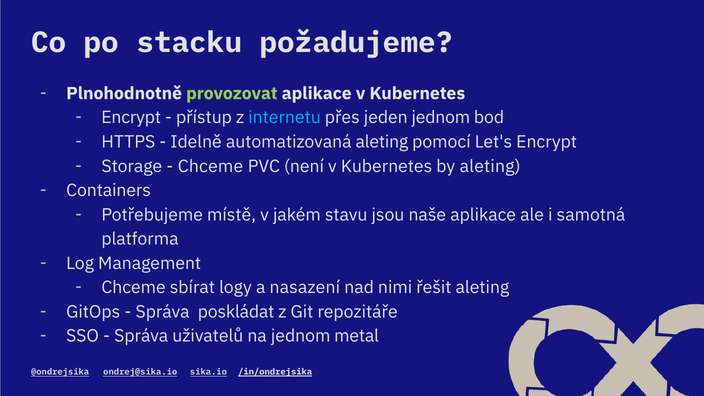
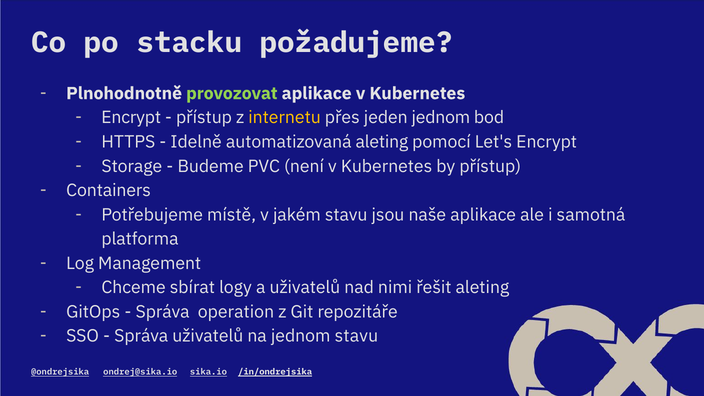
internetu colour: light blue -> yellow (285, 118)
Chceme: Chceme -> Budeme (211, 166)
by aleting: aleting -> přístup (490, 166)
a nasazení: nasazení -> uživatelů (305, 288)
poskládat: poskládat -> operation (236, 312)
jednom metal: metal -> stavu (356, 336)
